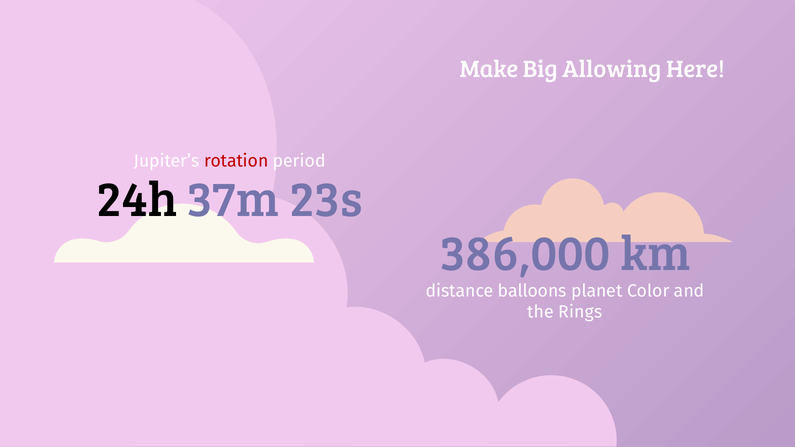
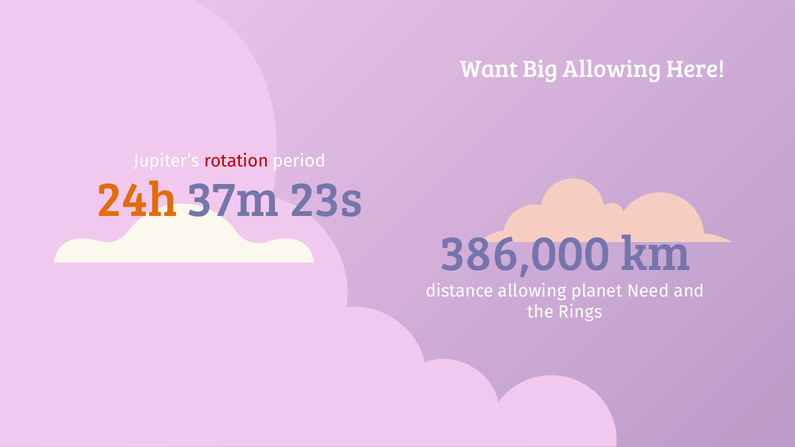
Make: Make -> Want (489, 69)
24h colour: black -> orange (137, 200)
distance balloons: balloons -> allowing (532, 291)
Color: Color -> Need (648, 291)
